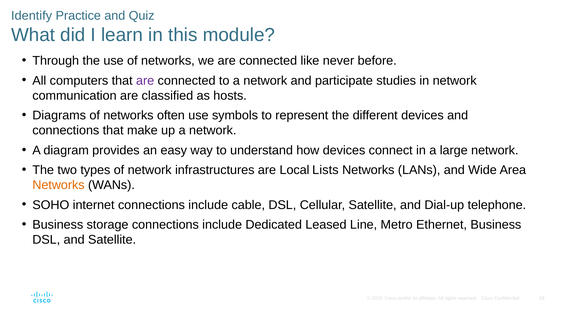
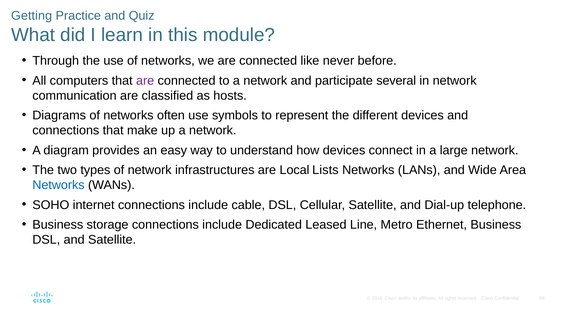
Identify: Identify -> Getting (32, 16)
studies: studies -> several (396, 81)
Networks colour: orange -> blue (58, 185)
